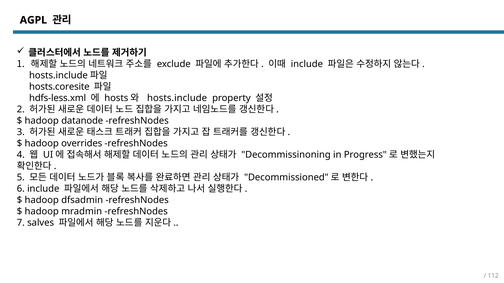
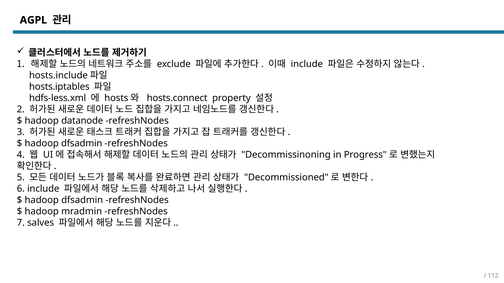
hosts.coresite: hosts.coresite -> hosts.iptables (59, 87)
hosts.include: hosts.include -> hosts.connect (177, 98)
overrides: overrides -> dfsadmin (82, 144)
